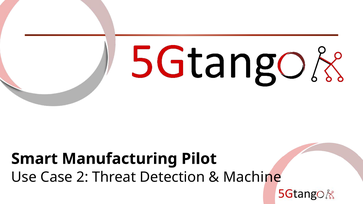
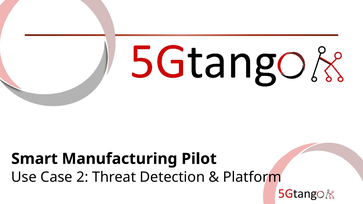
Machine: Machine -> Platform (252, 177)
